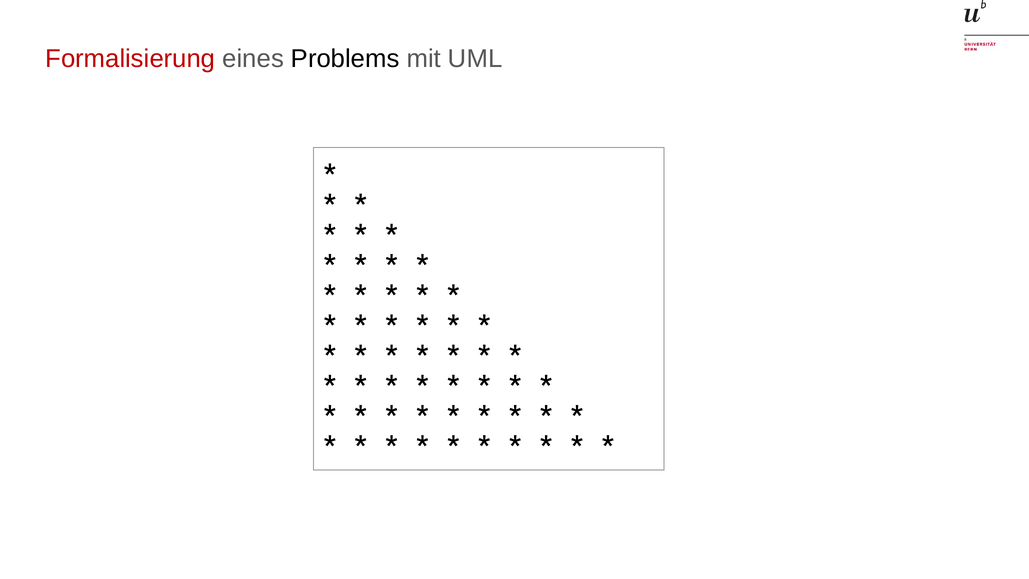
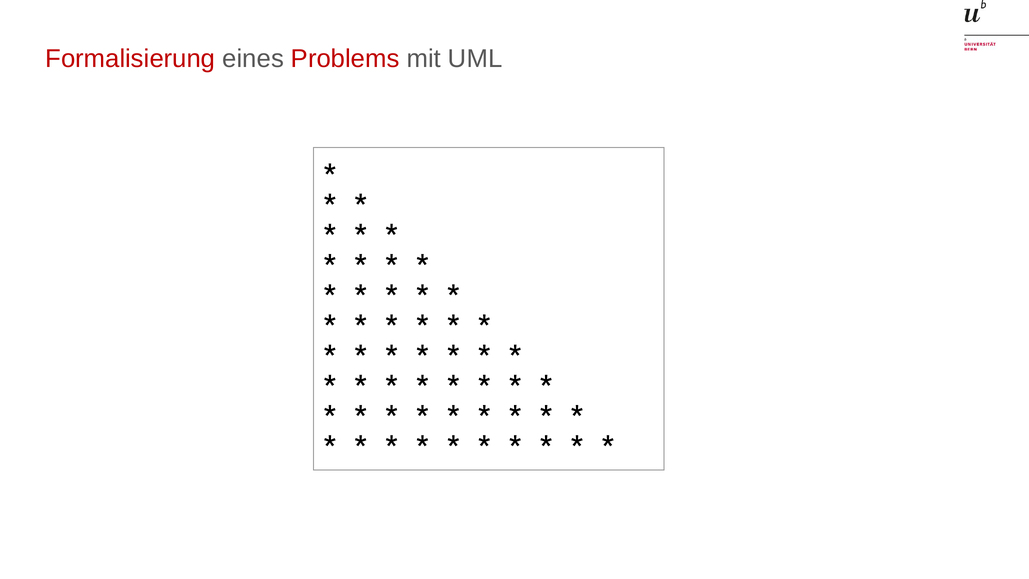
Problems colour: black -> red (345, 59)
